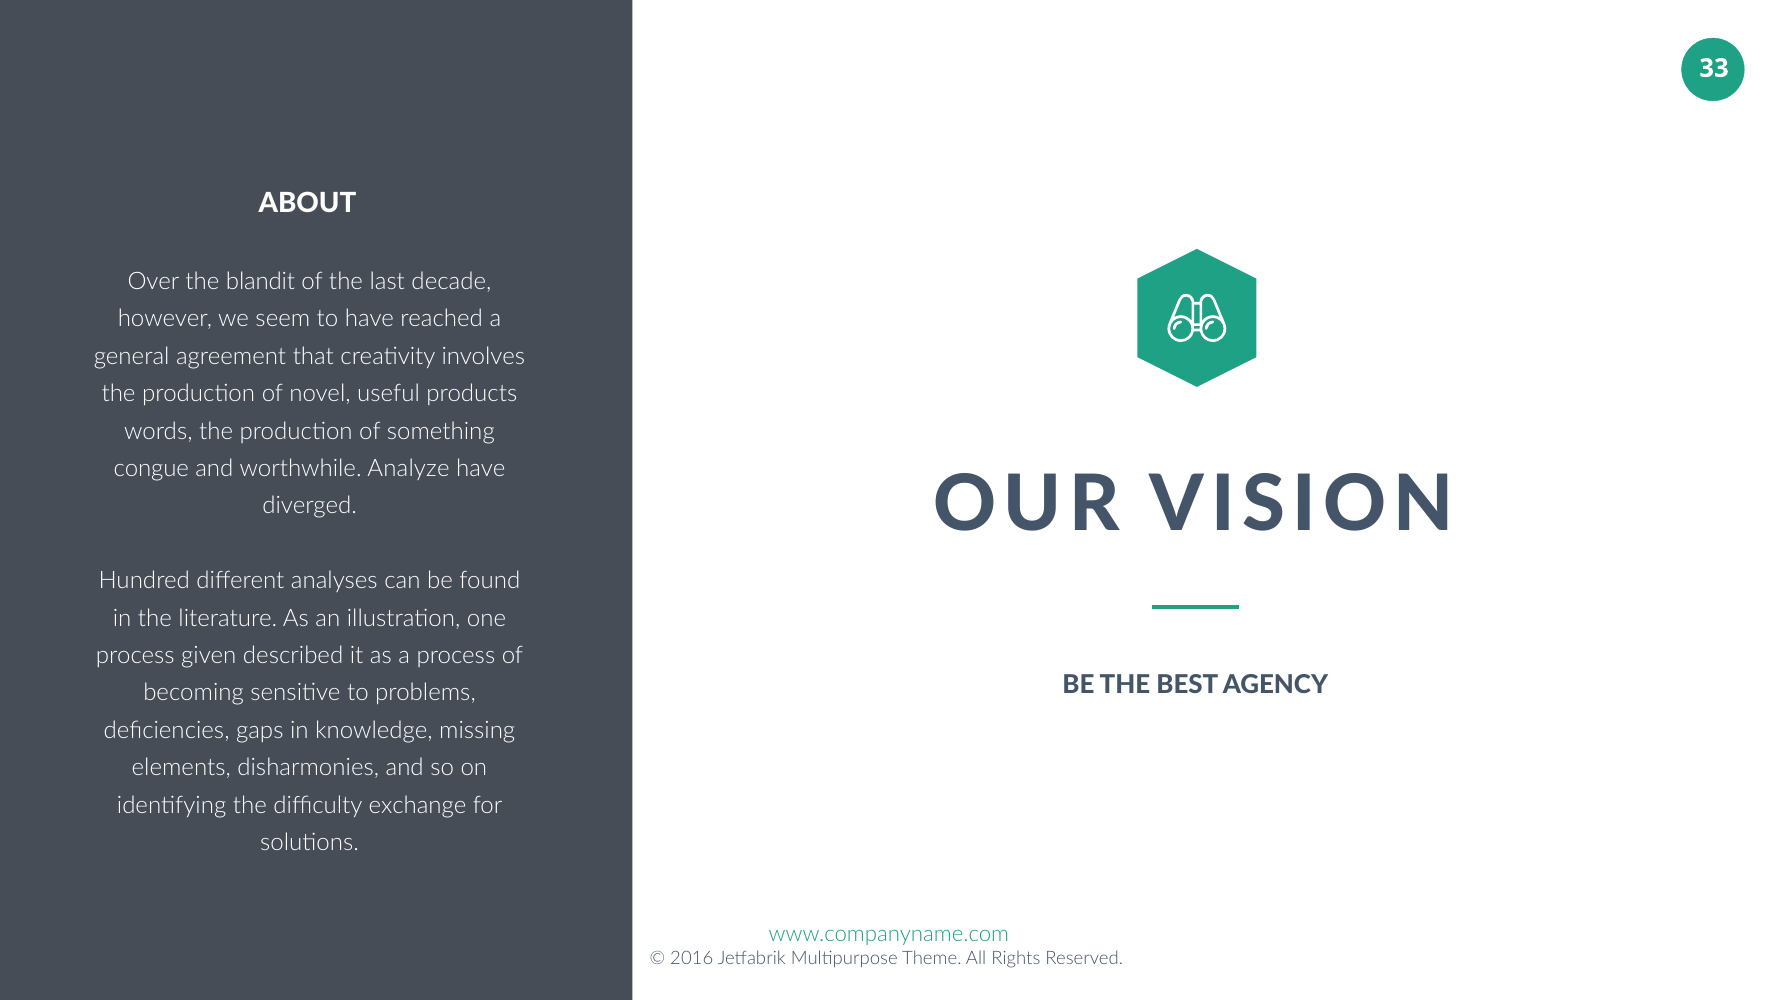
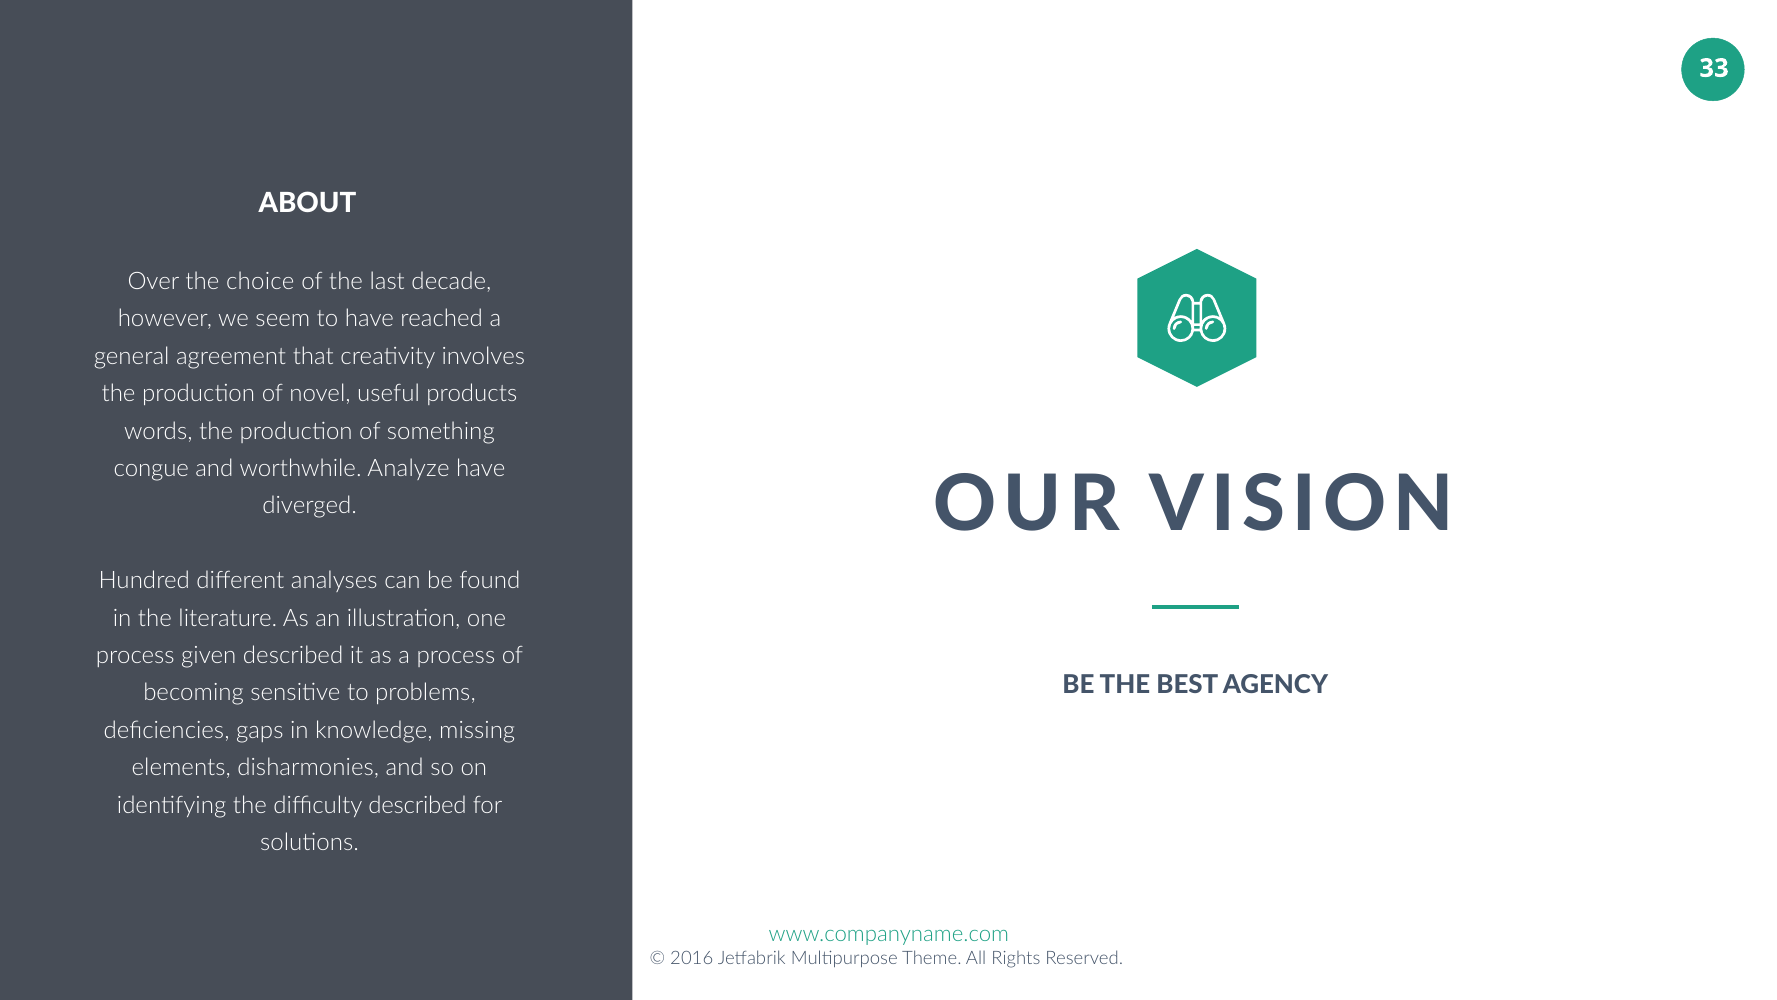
blandit: blandit -> choice (260, 281)
difficulty exchange: exchange -> described (418, 805)
